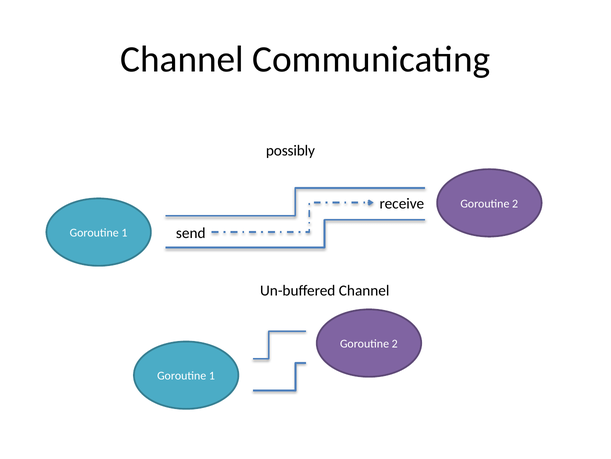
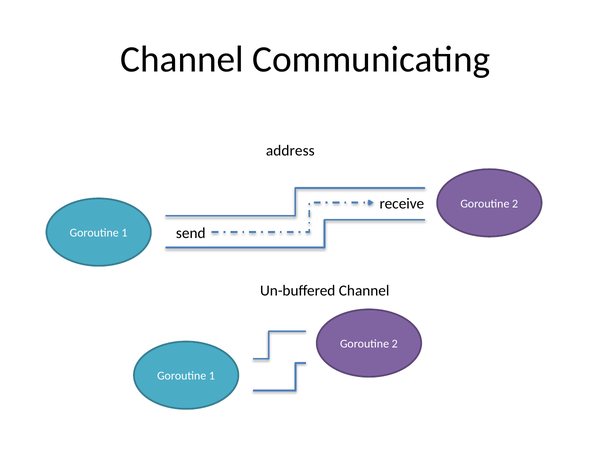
possibly: possibly -> address (290, 150)
